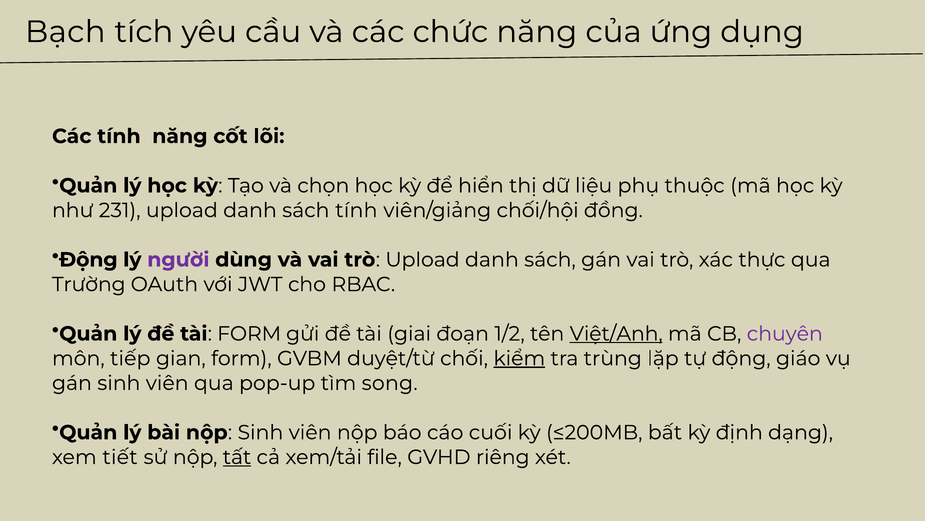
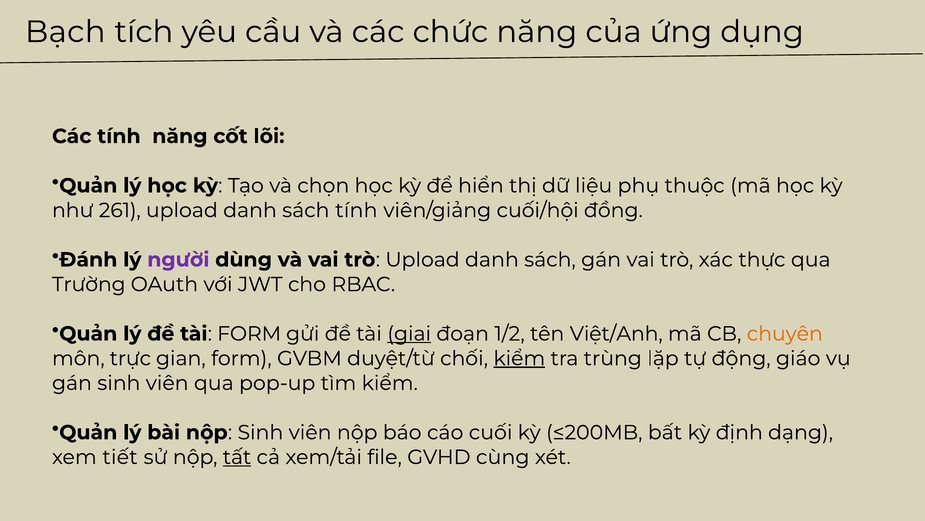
231: 231 -> 261 (120, 210)
chối/hội: chối/hội -> cuối/hội (538, 210)
Động: Động -> Đánh (88, 259)
giai underline: none -> present (409, 333)
Việt/Anh underline: present -> none (616, 333)
chuyên colour: purple -> orange (785, 333)
tiếp: tiếp -> trực (130, 358)
tìm song: song -> kiểm (390, 383)
riêng: riêng -> cùng (503, 457)
